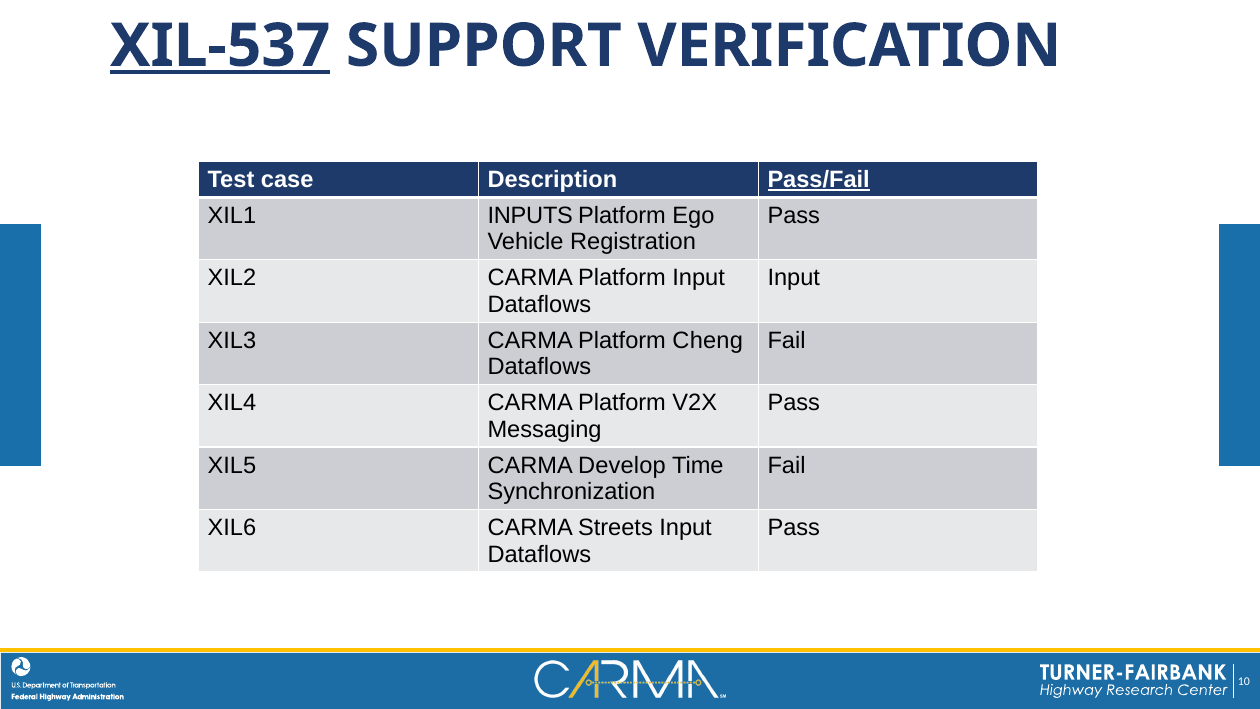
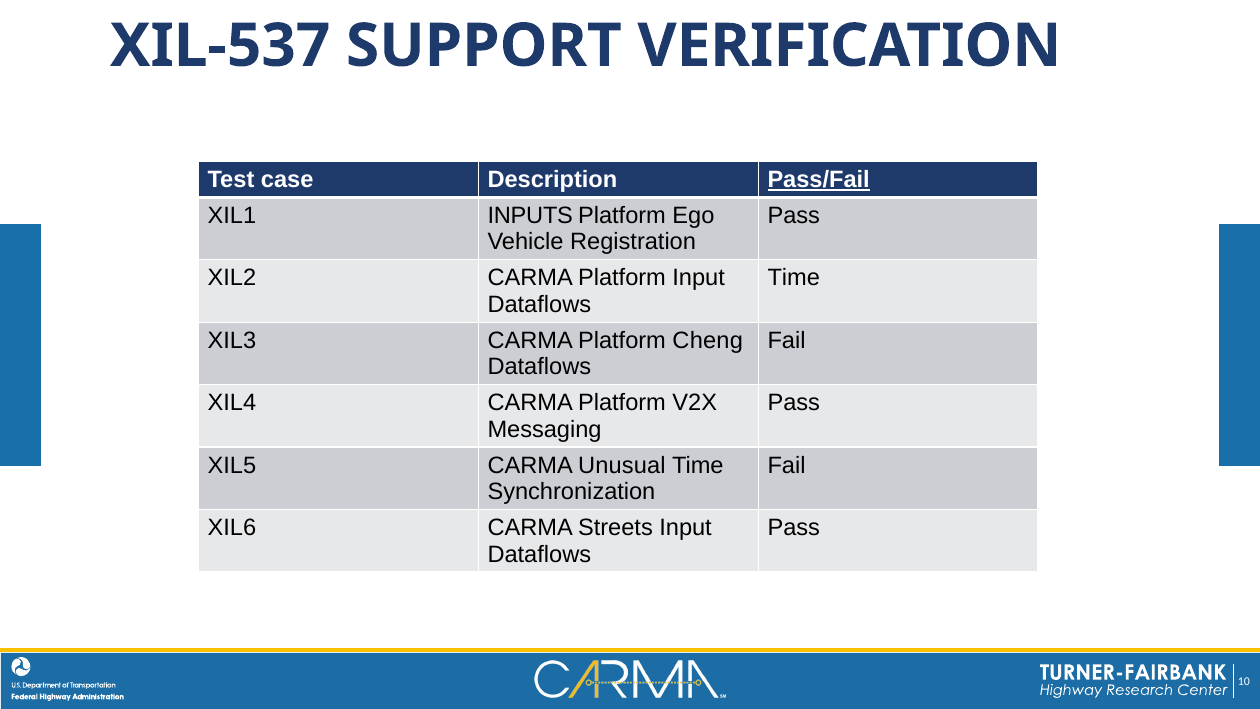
XIL-537 underline: present -> none (220, 46)
Input: Input -> Time (794, 278)
Develop: Develop -> Unusual (622, 465)
